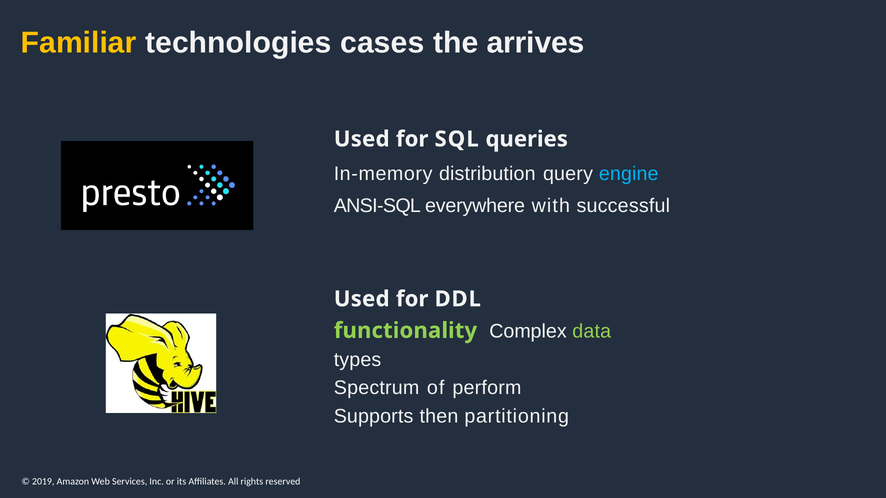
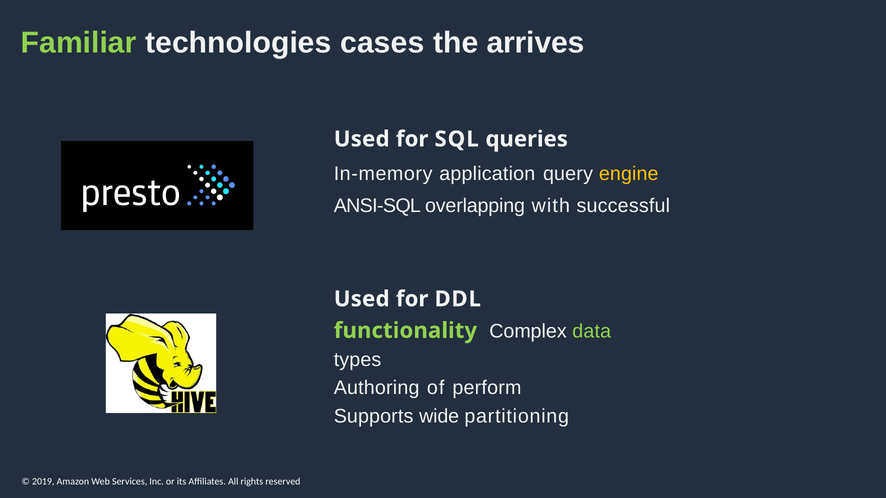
Familiar colour: yellow -> light green (79, 43)
distribution: distribution -> application (487, 174)
engine colour: light blue -> yellow (629, 174)
everywhere: everywhere -> overlapping (475, 206)
Spectrum: Spectrum -> Authoring (377, 388)
then: then -> wide (439, 416)
